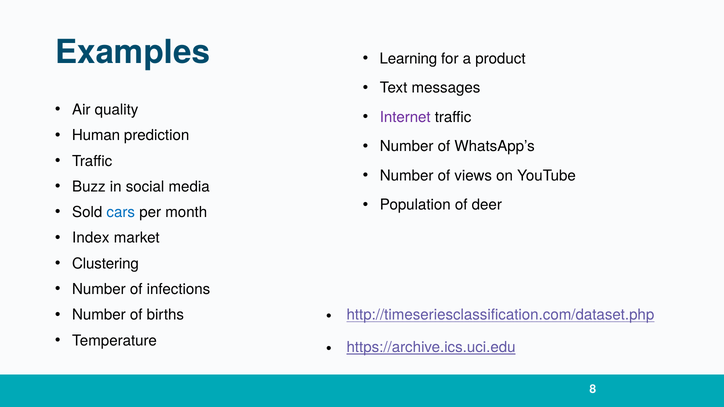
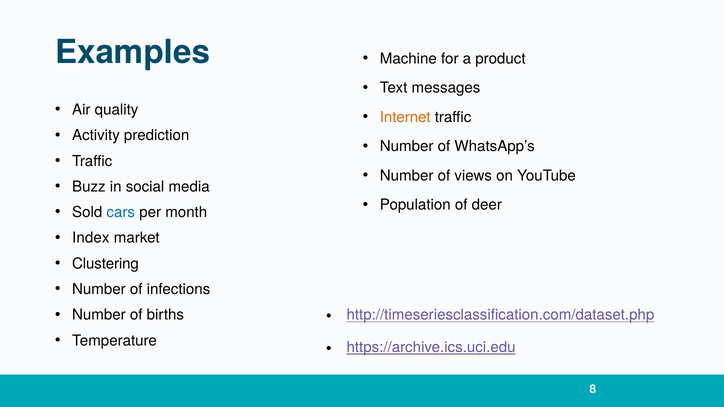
Learning: Learning -> Machine (408, 59)
Internet colour: purple -> orange (405, 117)
Human: Human -> Activity (96, 136)
